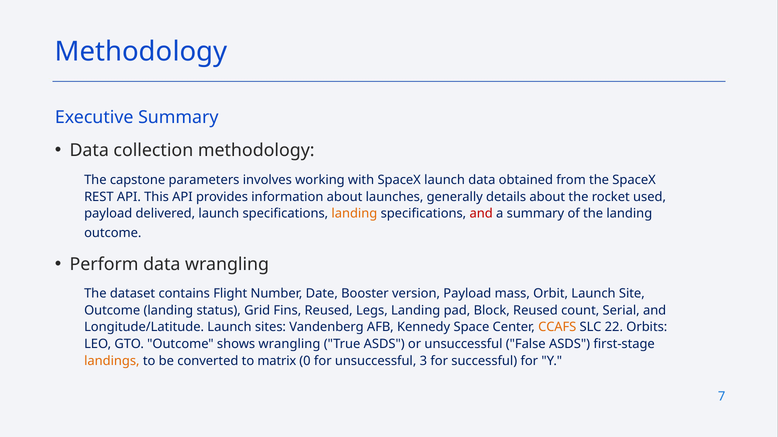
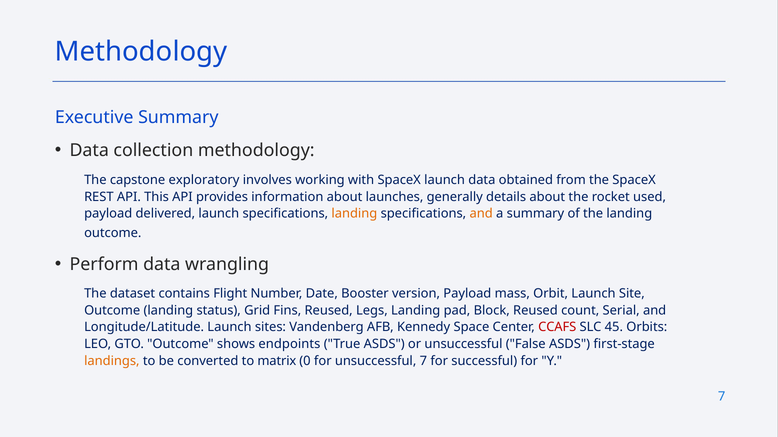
parameters: parameters -> exploratory (204, 180)
and colour: red -> orange (481, 214)
CCAFS colour: orange -> red (557, 328)
22: 22 -> 45 (614, 328)
shows wrangling: wrangling -> endpoints (289, 344)
unsuccessful 3: 3 -> 7 (423, 361)
